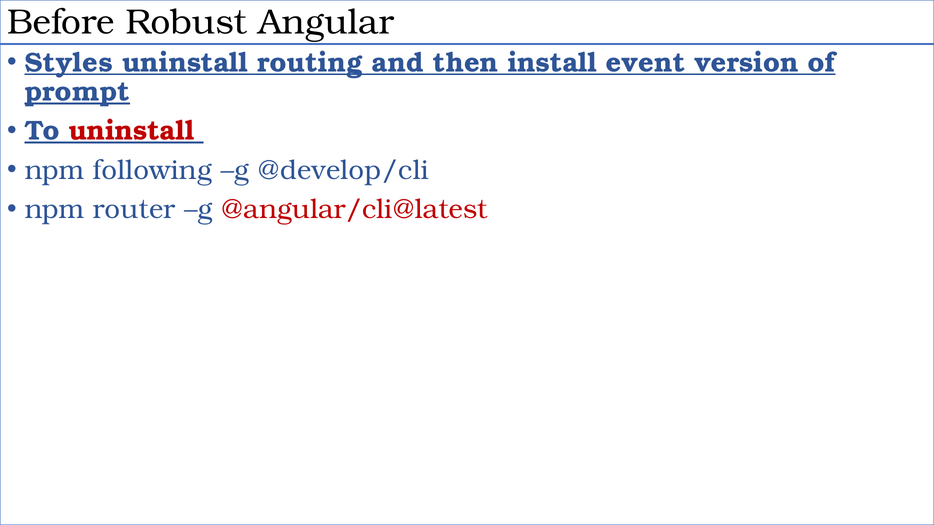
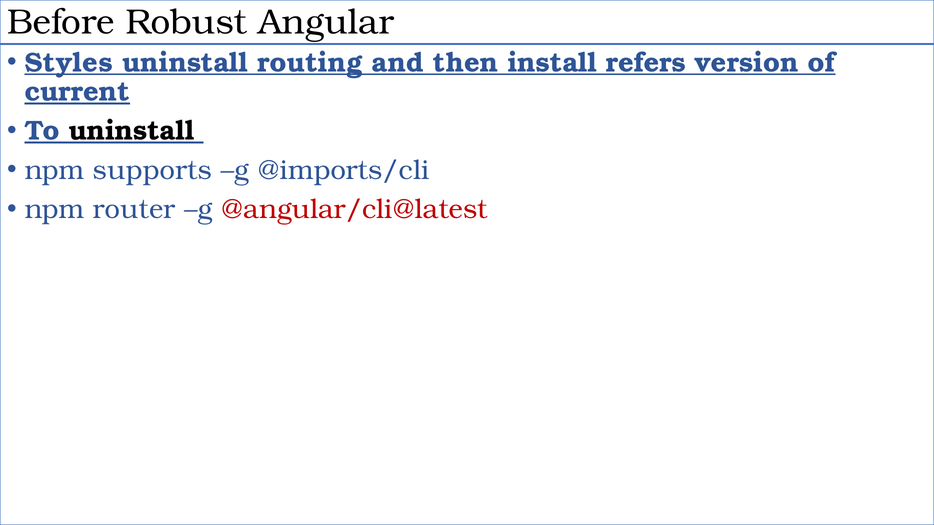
event: event -> refers (646, 63)
prompt: prompt -> current (77, 92)
uninstall colour: red -> black (131, 131)
following: following -> supports (152, 170)
@develop/cli: @develop/cli -> @imports/cli (343, 170)
